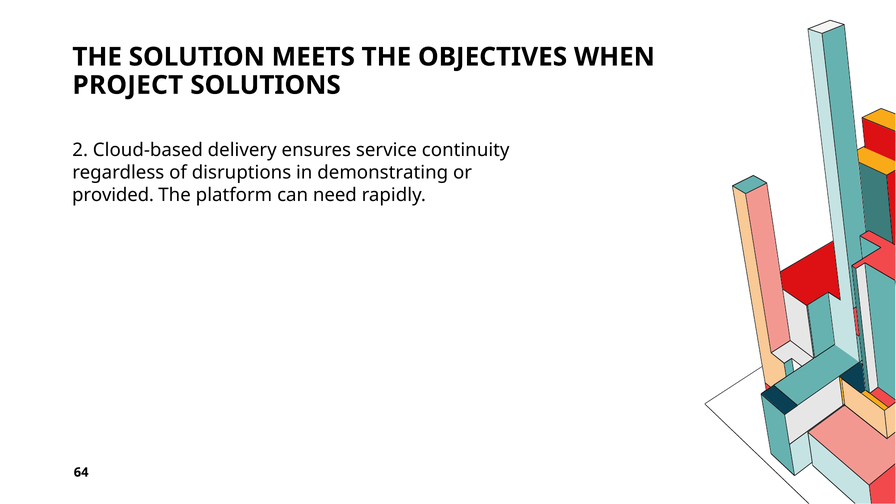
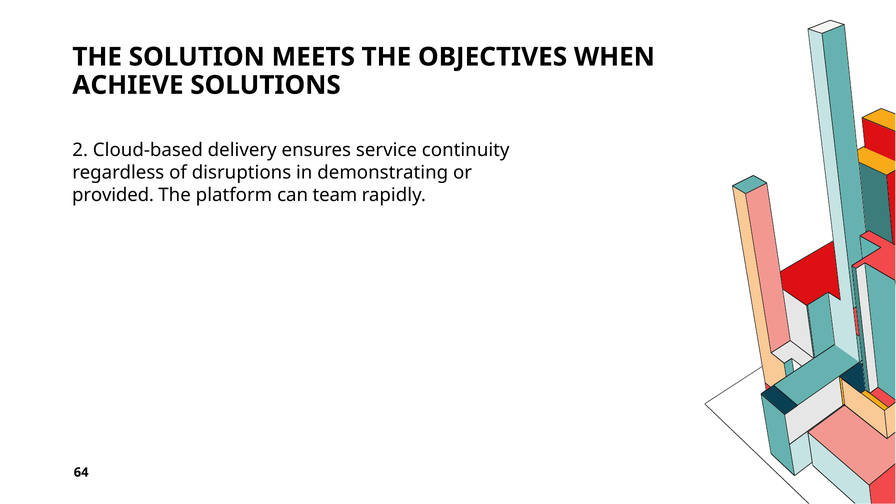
PROJECT: PROJECT -> ACHIEVE (128, 85)
need: need -> team (335, 195)
